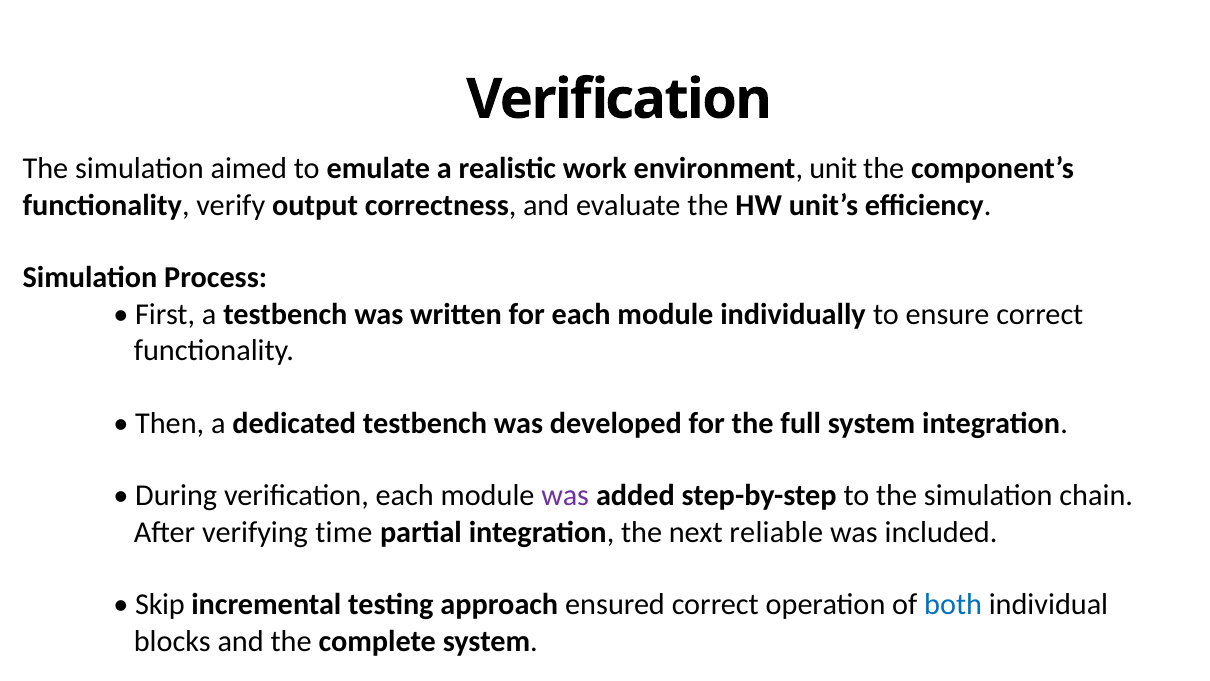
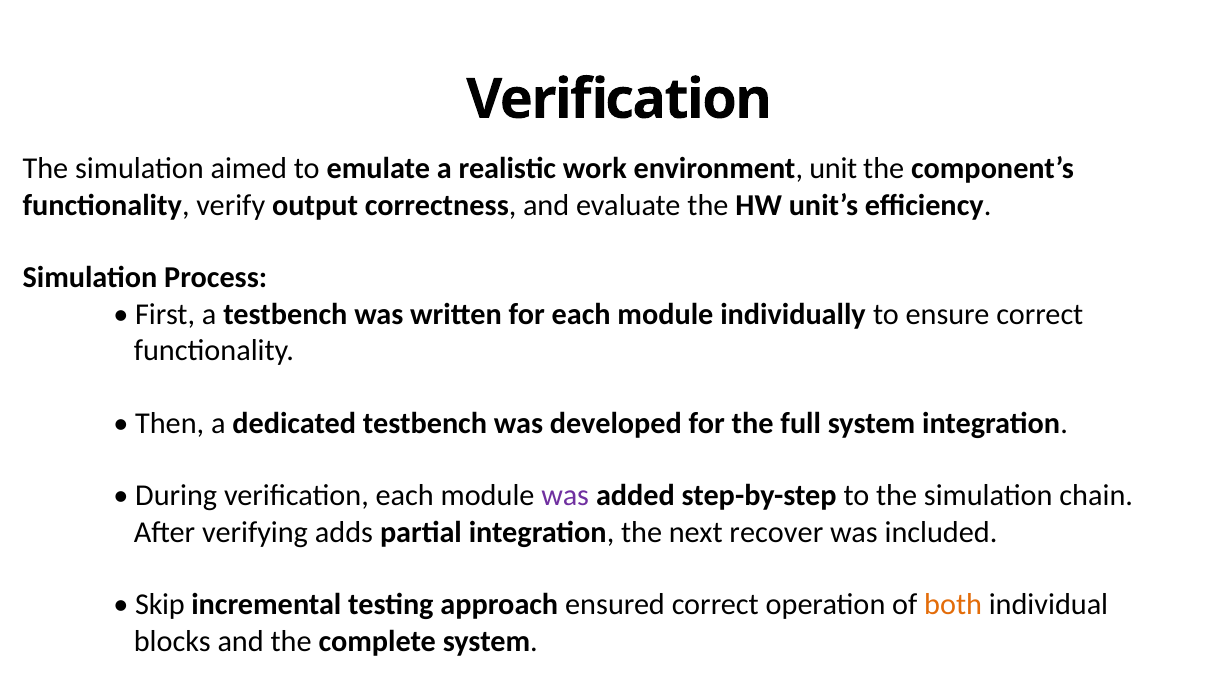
time: time -> adds (344, 532)
reliable: reliable -> recover (776, 532)
both colour: blue -> orange (953, 604)
